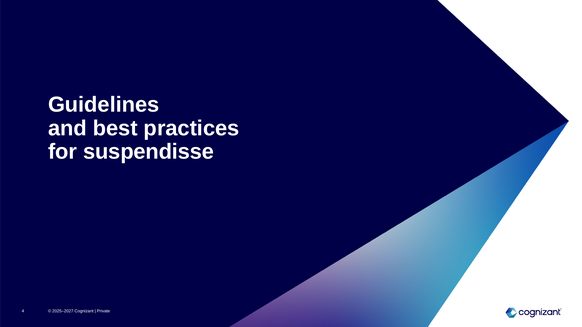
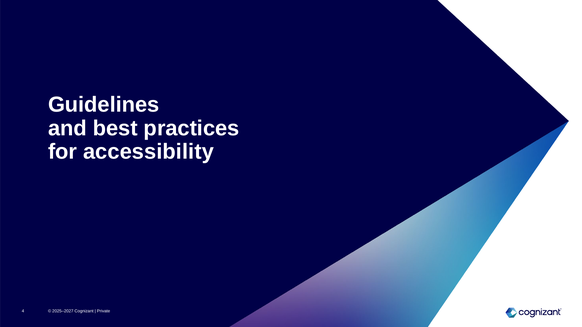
suspendisse: suspendisse -> accessibility (148, 152)
